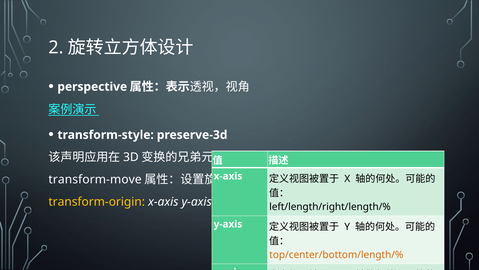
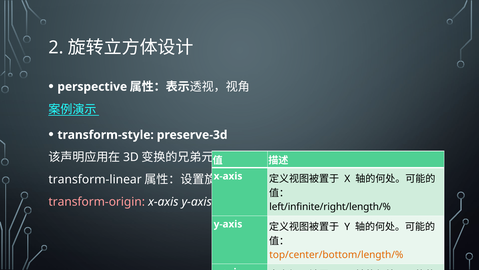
transform-move: transform-move -> transform-linear (95, 179)
transform-origin colour: yellow -> pink (97, 201)
left/length/right/length/%: left/length/right/length/% -> left/infinite/right/length/% (330, 206)
